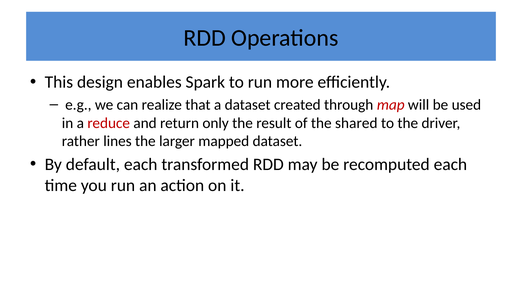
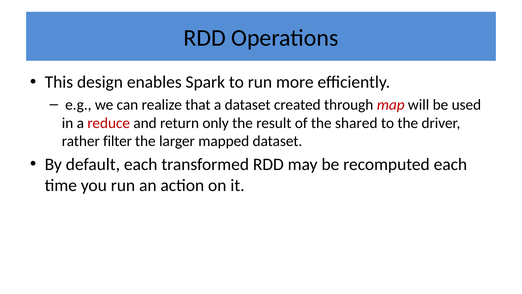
lines: lines -> filter (118, 141)
